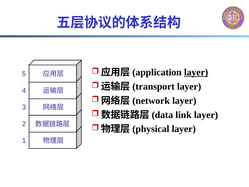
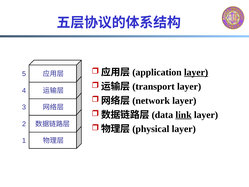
link underline: none -> present (184, 115)
